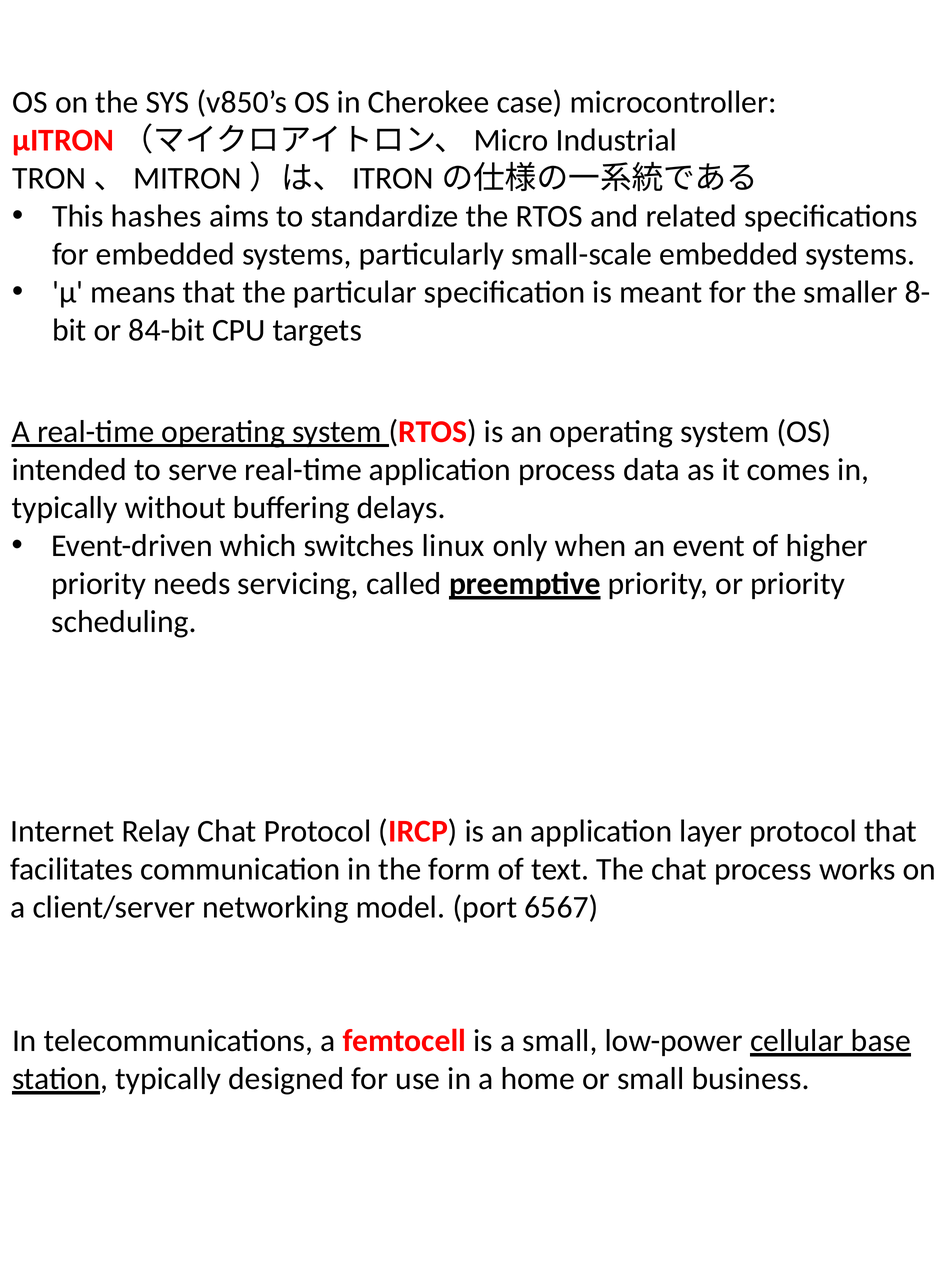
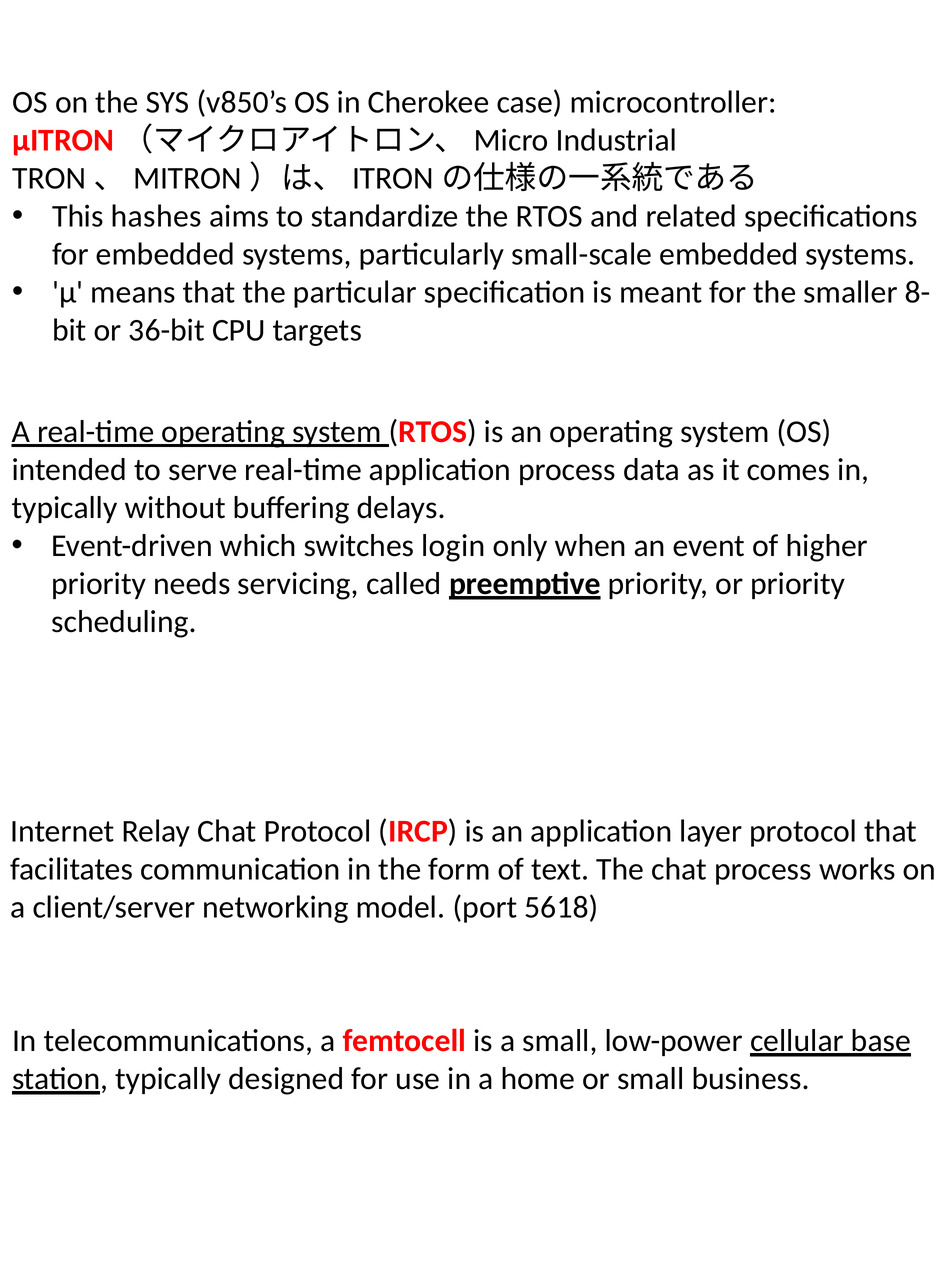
84-bit: 84-bit -> 36-bit (167, 331)
linux: linux -> login (453, 546)
6567: 6567 -> 5618 (561, 907)
